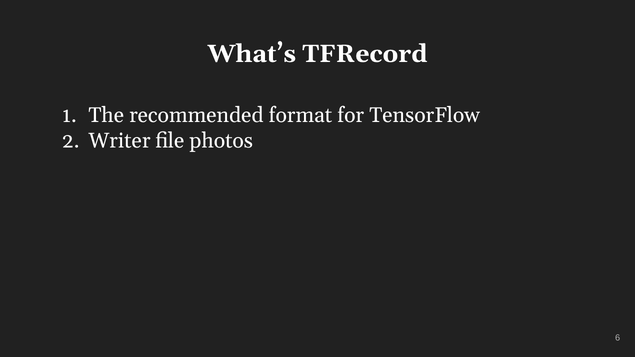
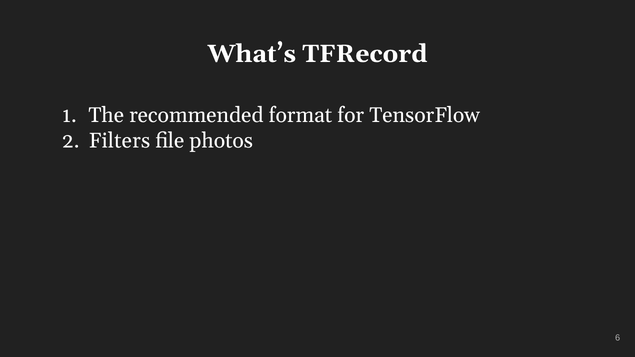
Writer: Writer -> Filters (119, 141)
